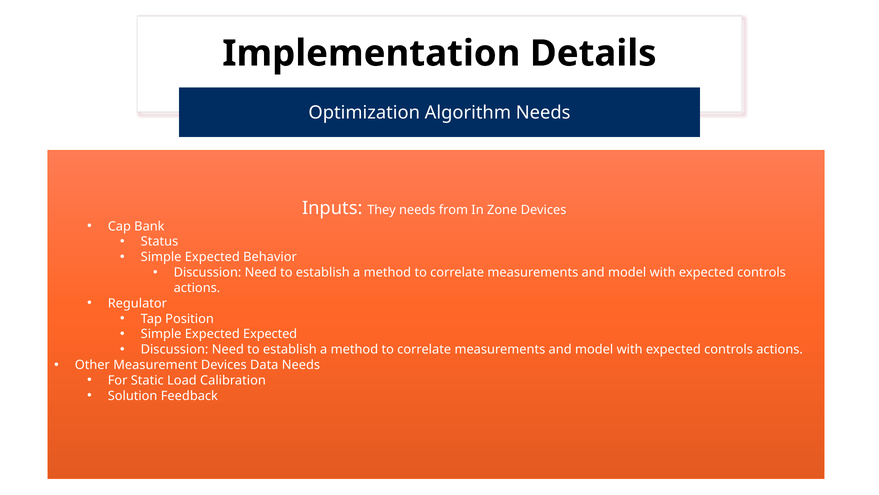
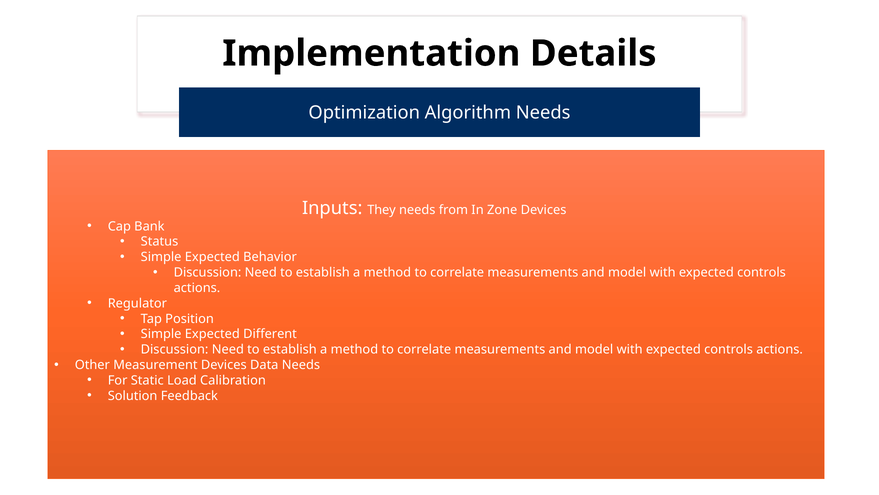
Expected Expected: Expected -> Different (270, 334)
